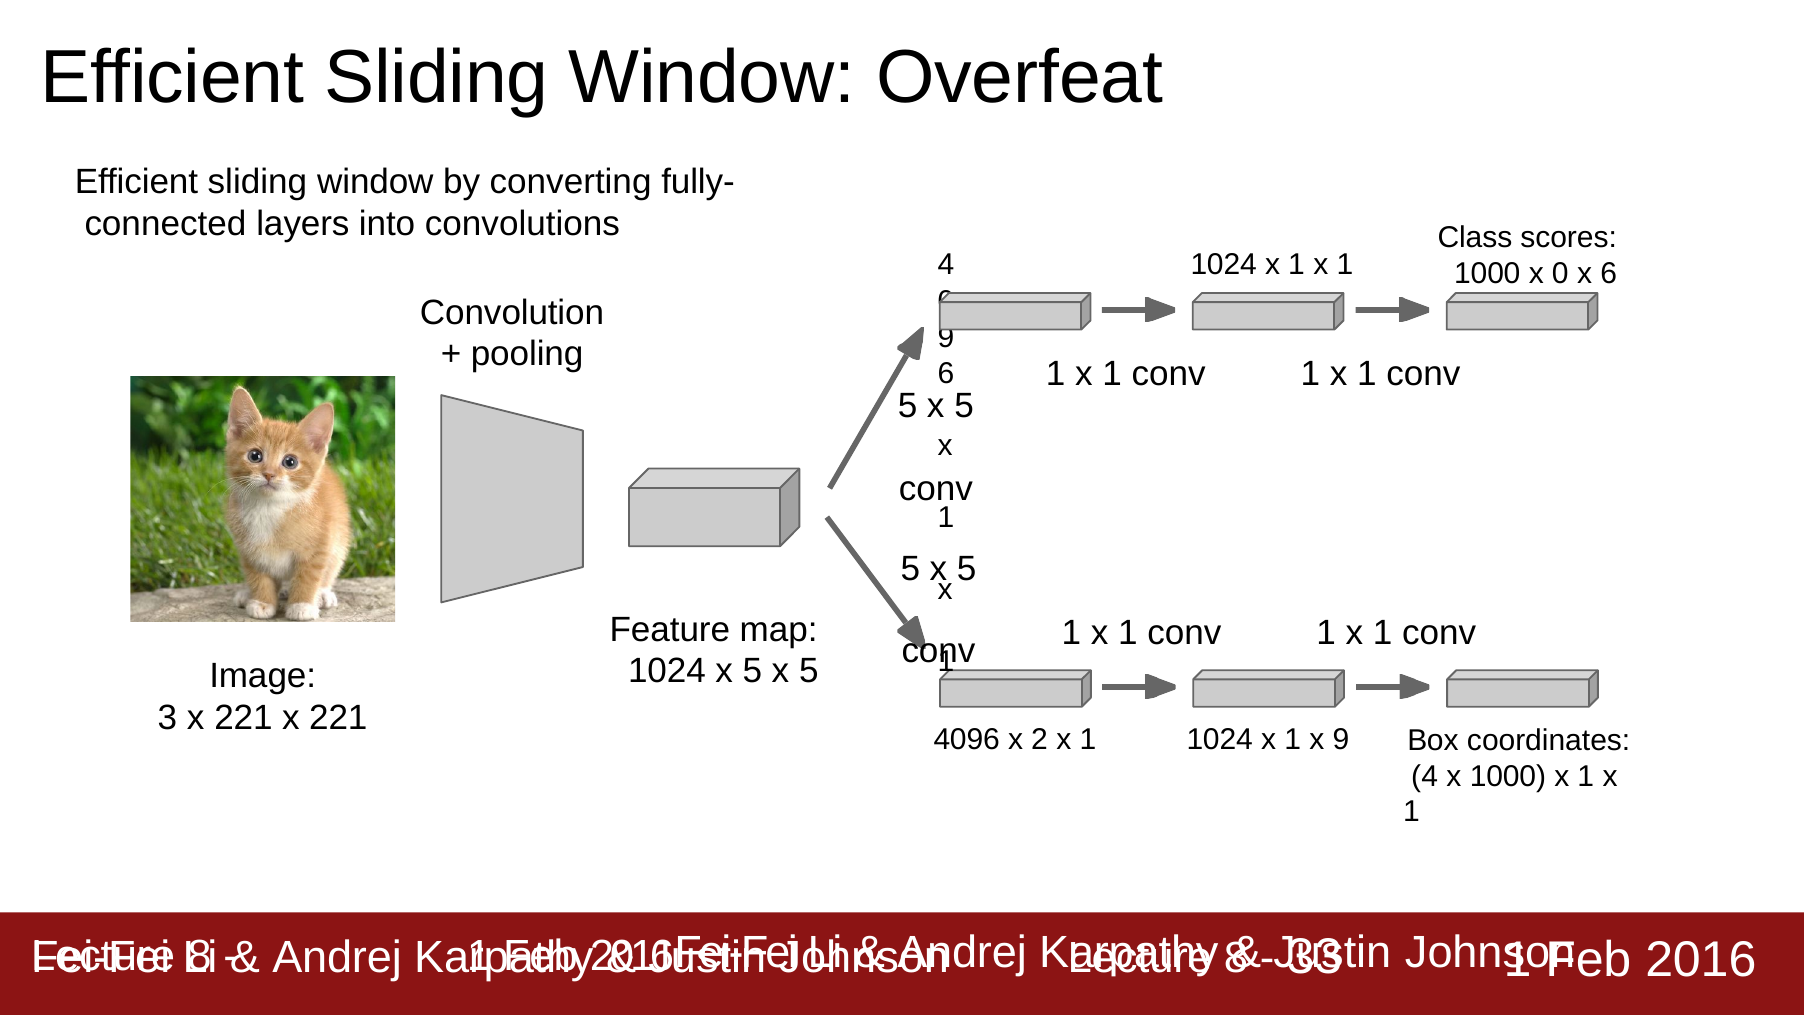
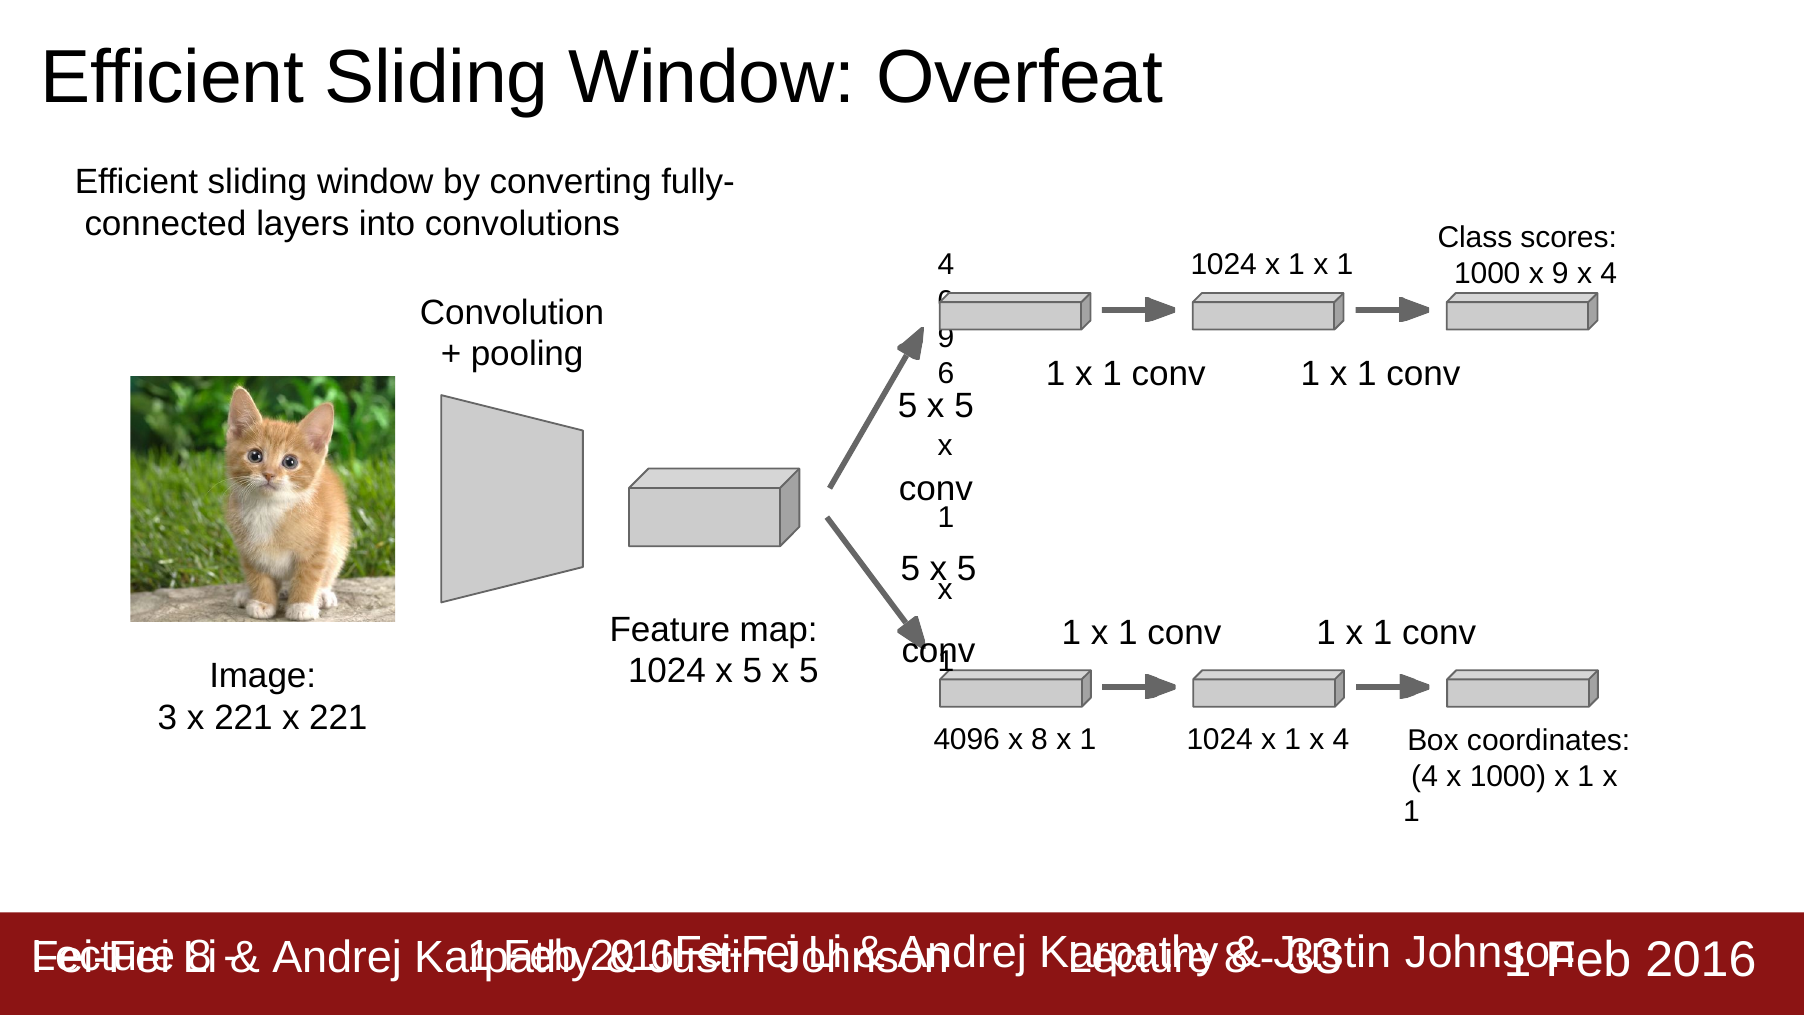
x 0: 0 -> 9 (1560, 274)
6: 6 -> 4 (1609, 274)
x 2: 2 -> 8 (1040, 739)
1 x 9: 9 -> 4 (1341, 739)
